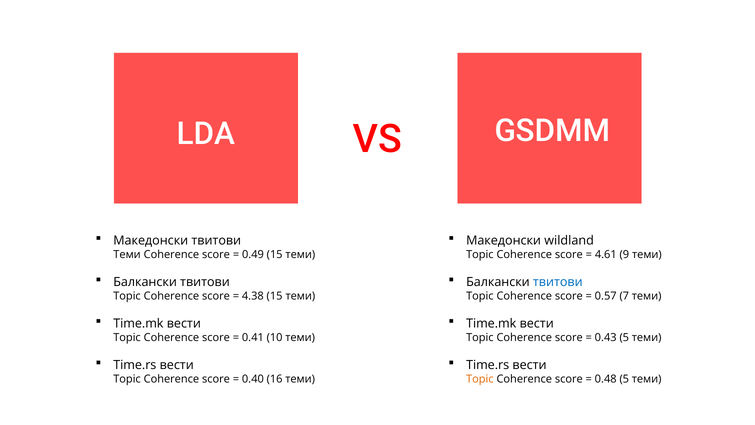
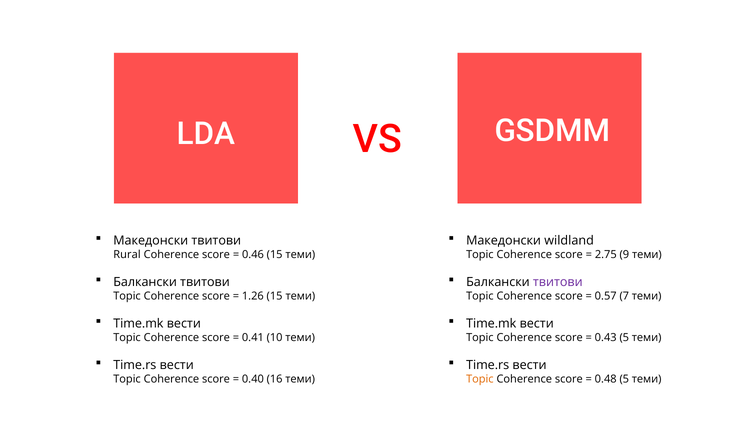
Теми: Теми -> Rural (127, 254)
0.49: 0.49 -> 0.46 (253, 254)
4.61: 4.61 -> 2.75 (606, 254)
твитови colour: blue -> purple (558, 282)
4.38: 4.38 -> 1.26 (253, 296)
